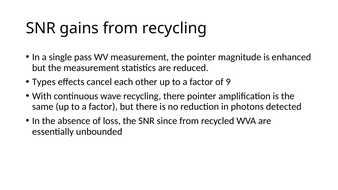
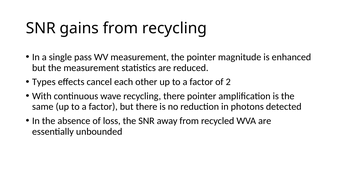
9: 9 -> 2 (228, 82)
since: since -> away (167, 121)
